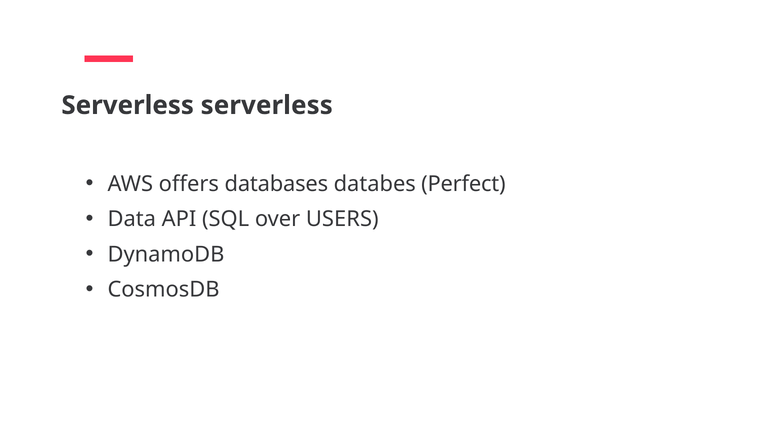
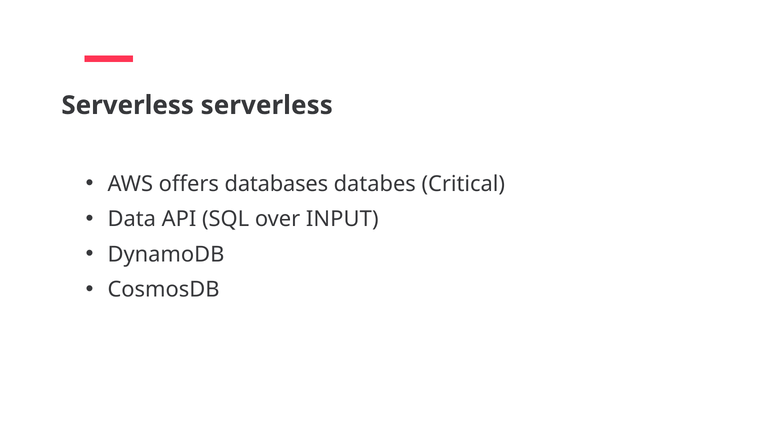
Perfect: Perfect -> Critical (463, 184)
USERS: USERS -> INPUT (342, 219)
